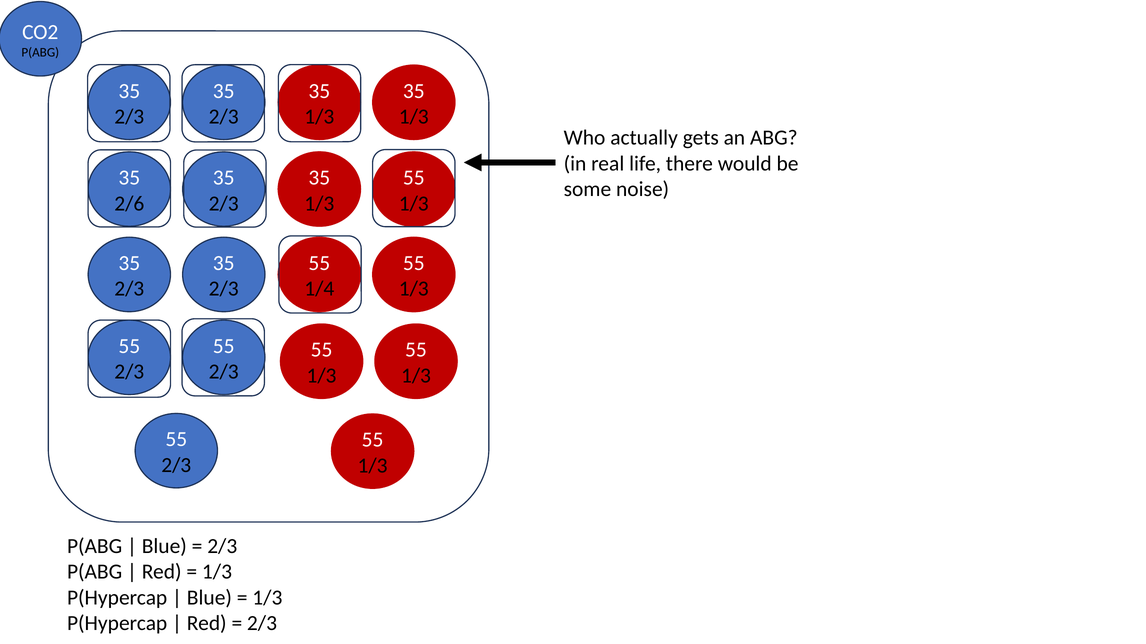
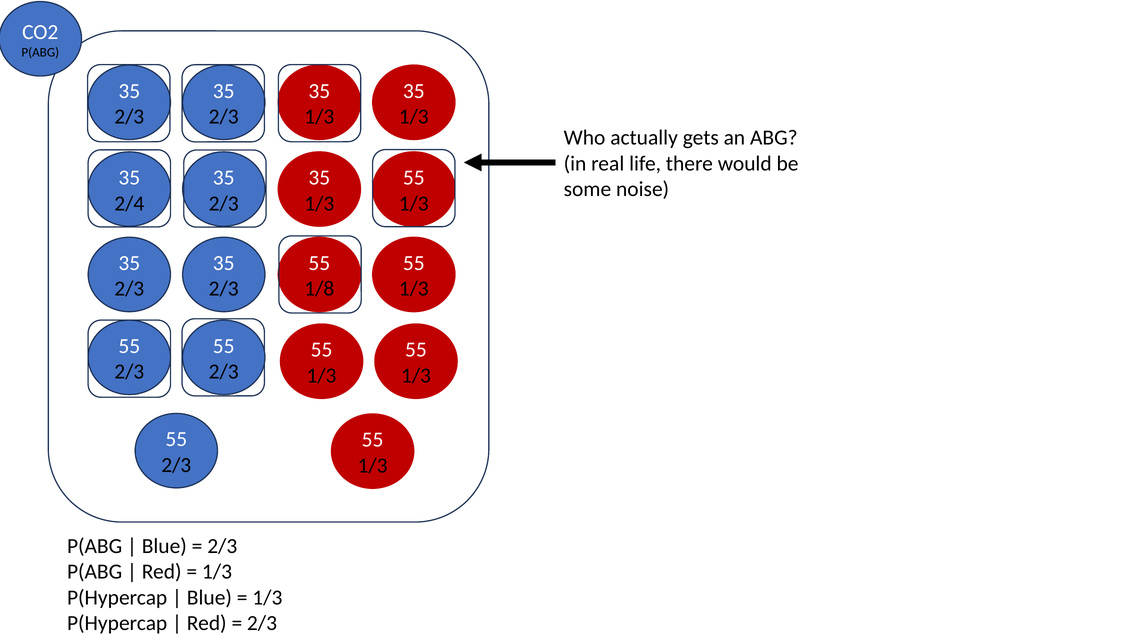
2/6: 2/6 -> 2/4 (129, 204)
1/4: 1/4 -> 1/8 (319, 289)
